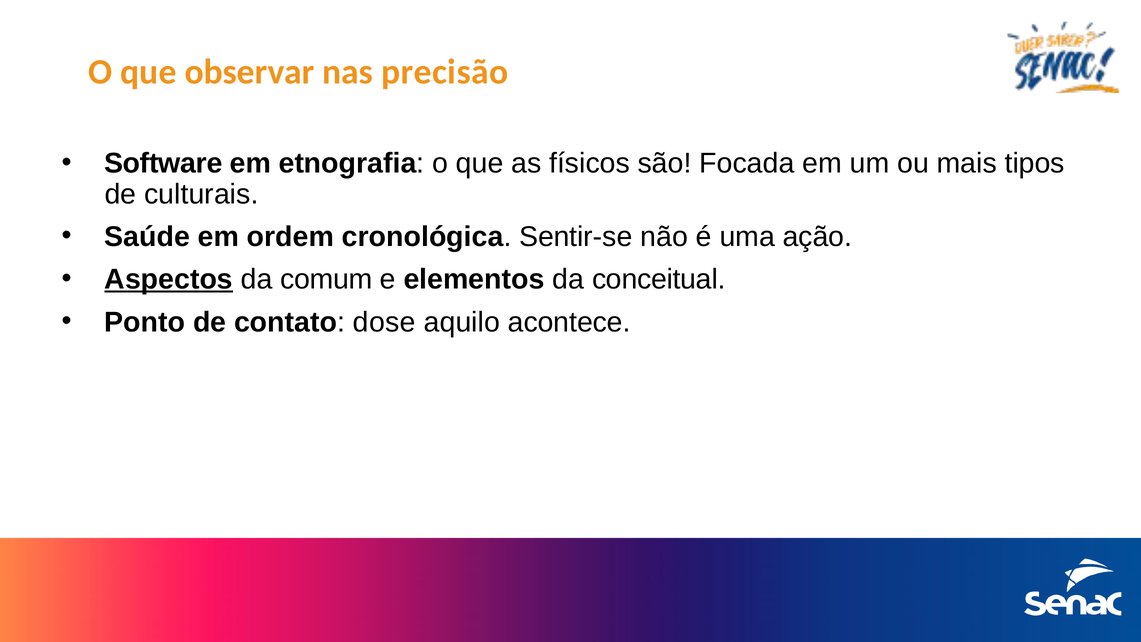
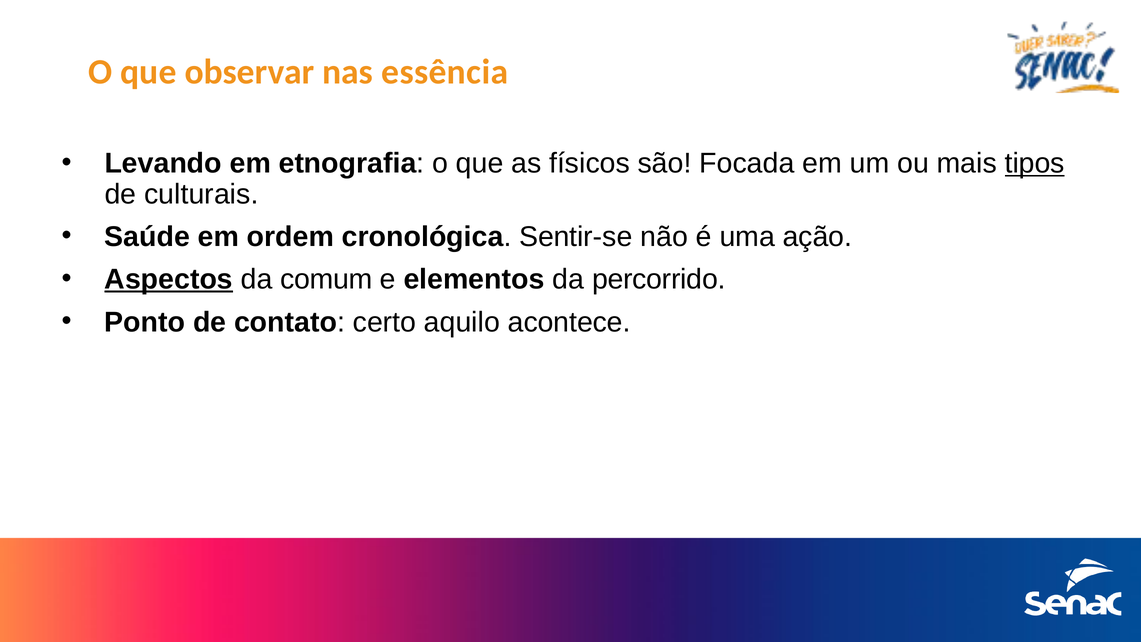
precisão: precisão -> essência (445, 72)
Software: Software -> Levando (163, 164)
tipos underline: none -> present (1035, 164)
conceitual: conceitual -> percorrido (659, 279)
dose: dose -> certo (384, 322)
